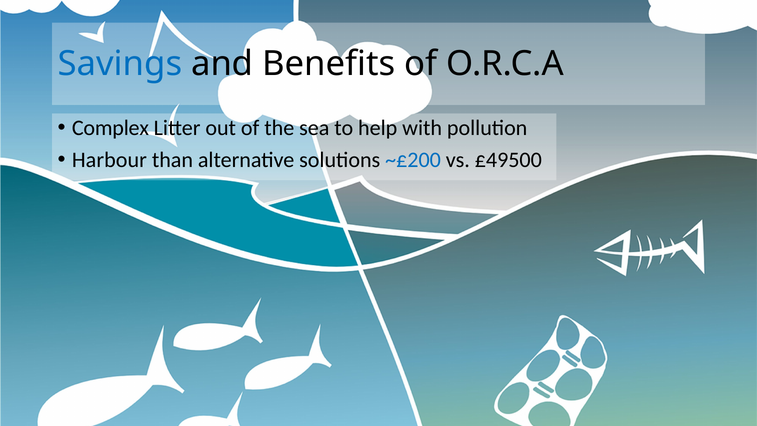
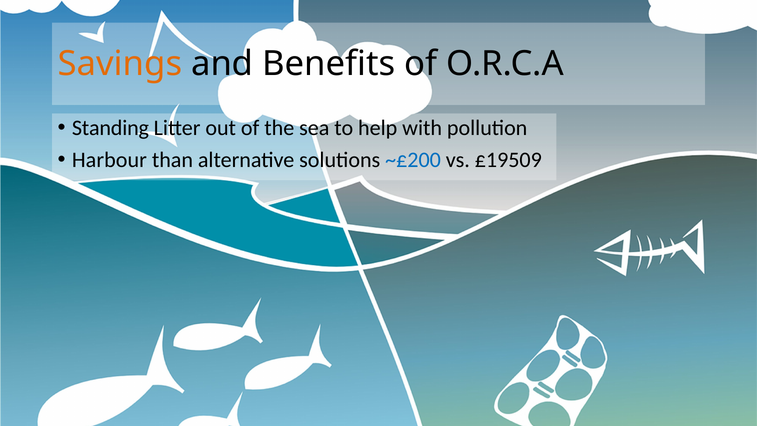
Savings colour: blue -> orange (120, 64)
Complex: Complex -> Standing (110, 128)
£49500: £49500 -> £19509 (508, 160)
